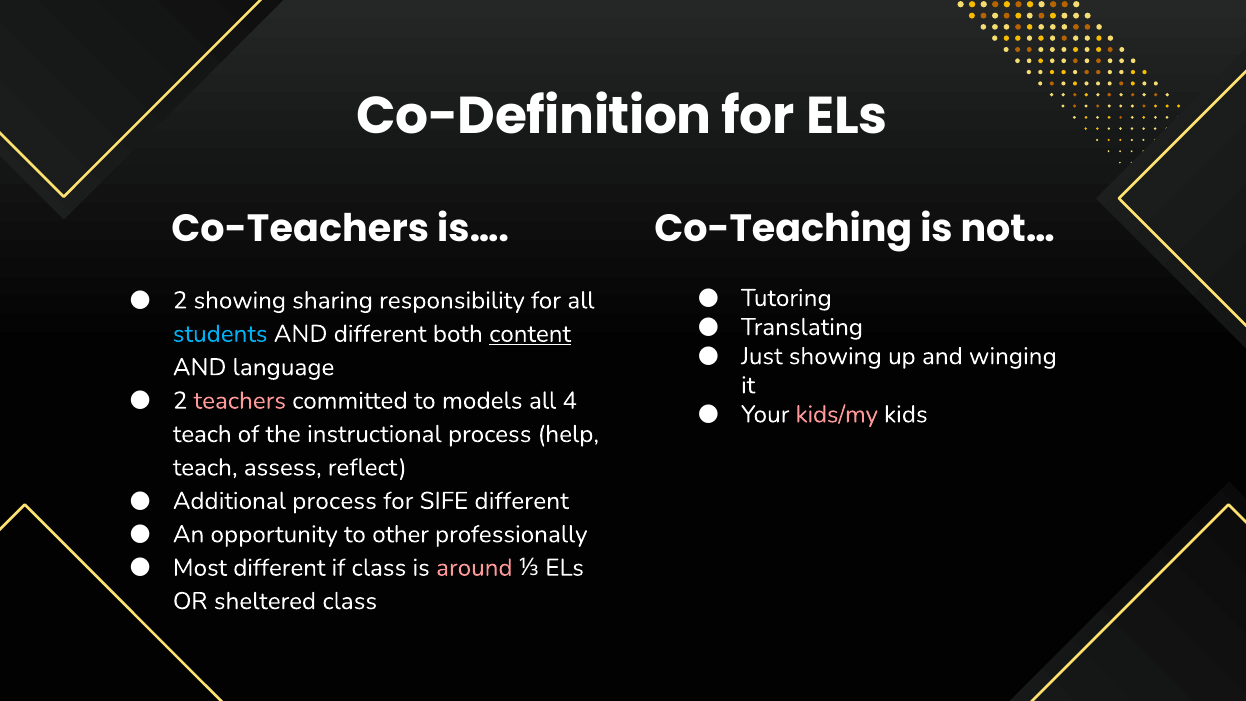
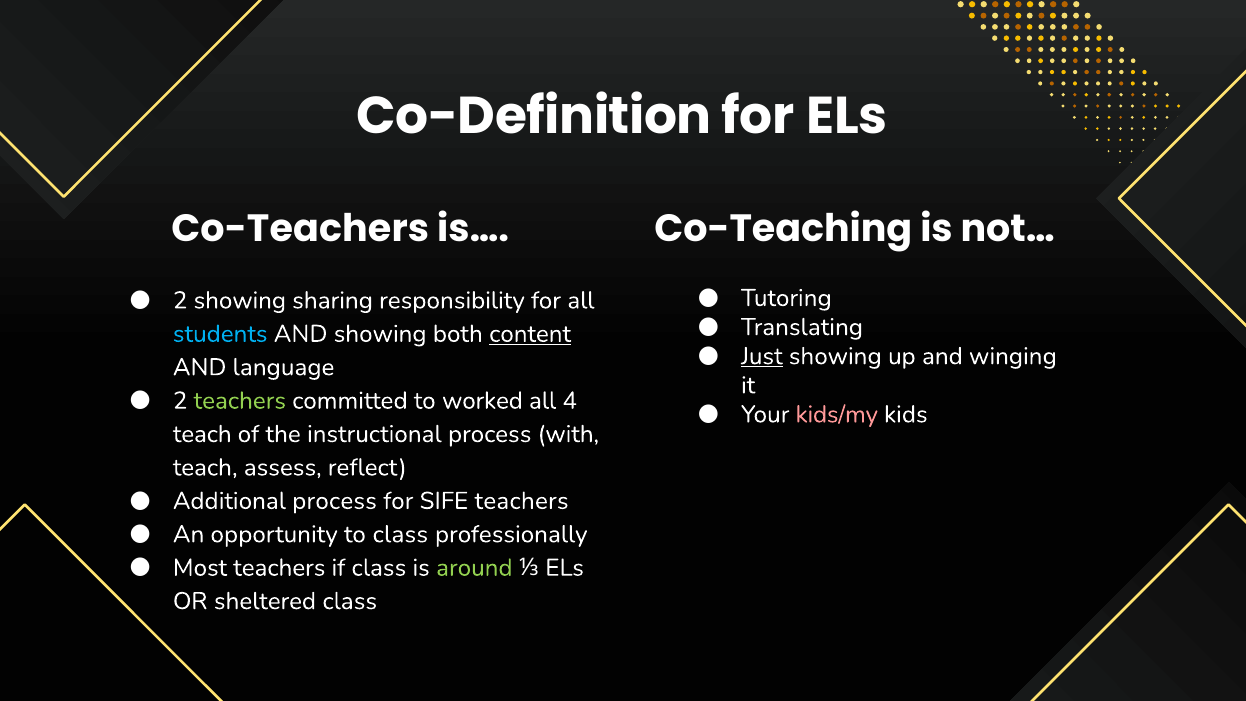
AND different: different -> showing (380, 334)
Just underline: none -> present (762, 356)
teachers colour: pink -> light green (240, 401)
models: models -> worked (482, 401)
help: help -> with (568, 434)
SIFE different: different -> teachers (522, 501)
to other: other -> class (400, 534)
Most different: different -> teachers (279, 568)
around colour: pink -> light green (474, 568)
